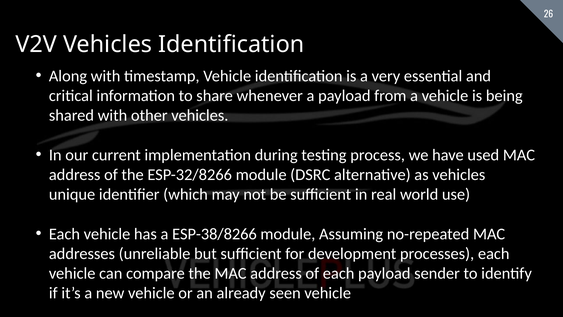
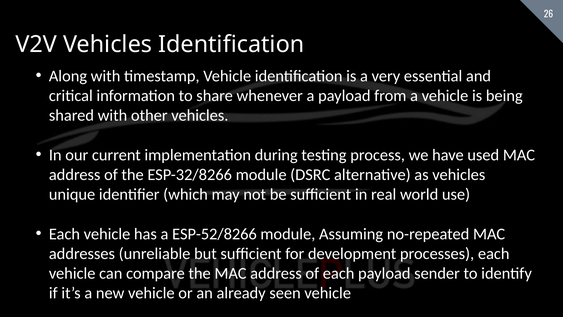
ESP-38/8266: ESP-38/8266 -> ESP-52/8266 (214, 234)
